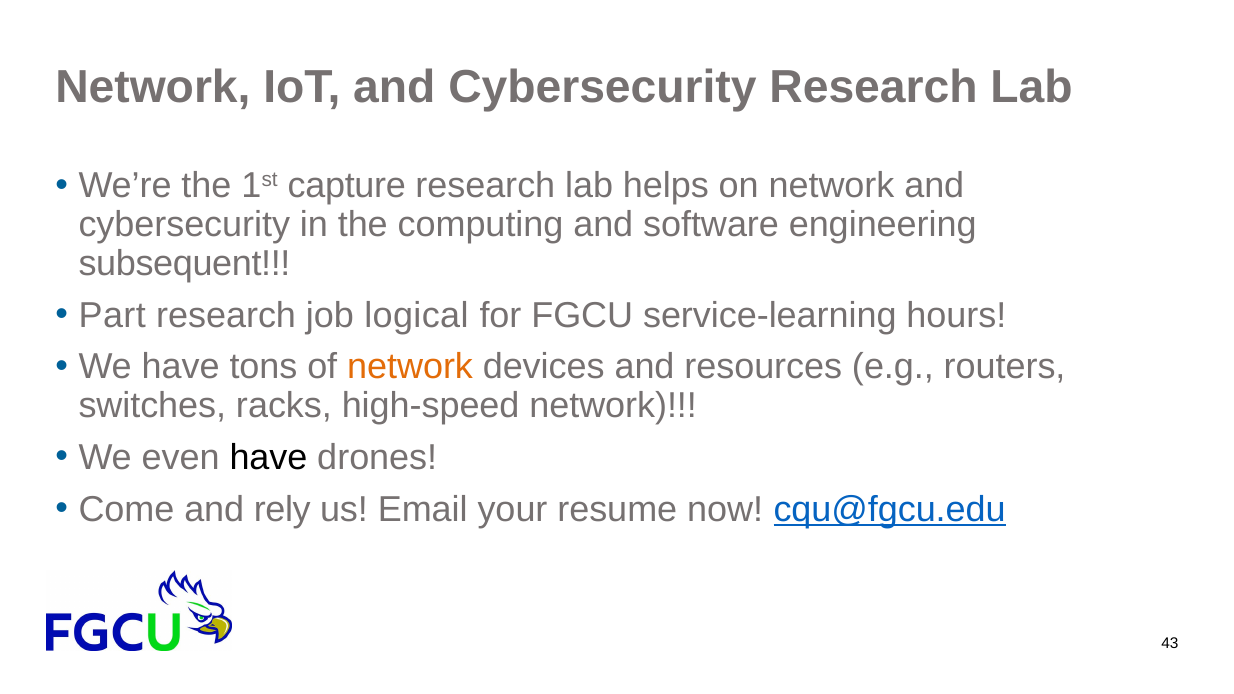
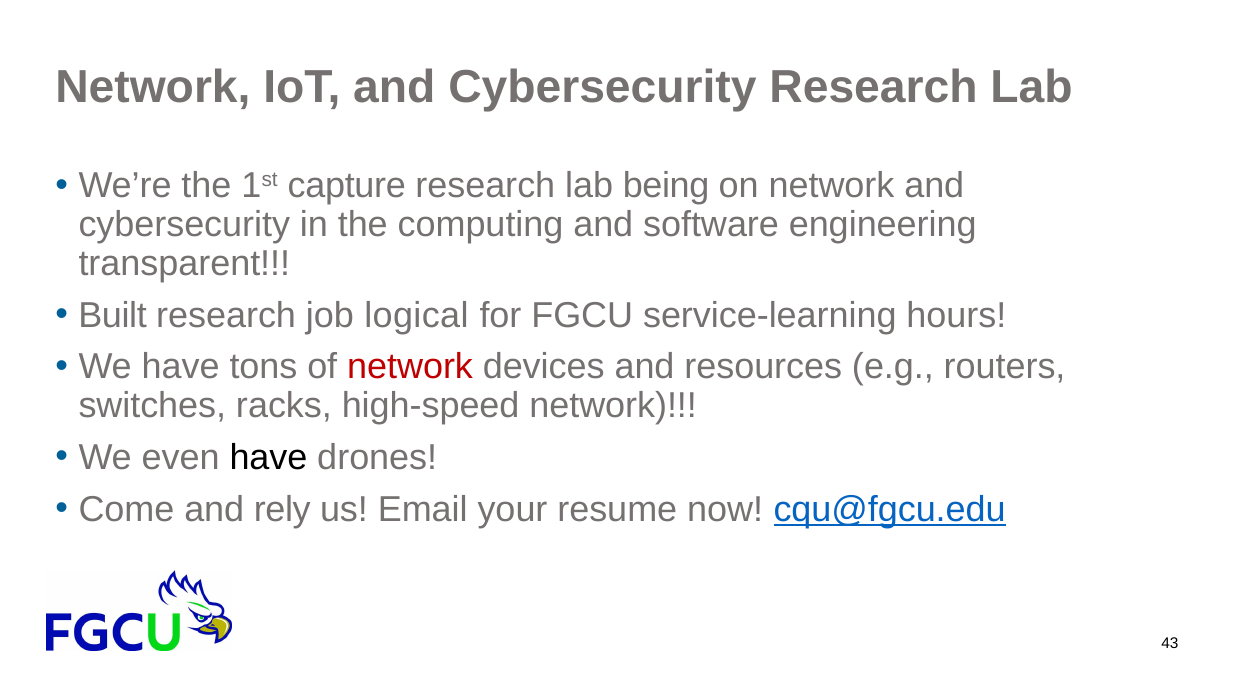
helps: helps -> being (666, 186)
subsequent: subsequent -> transparent (184, 264)
Part: Part -> Built (113, 315)
network colour: orange -> red (410, 367)
